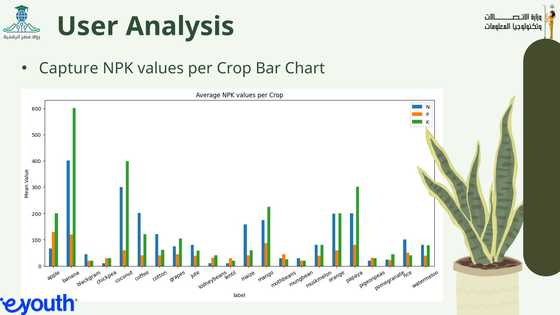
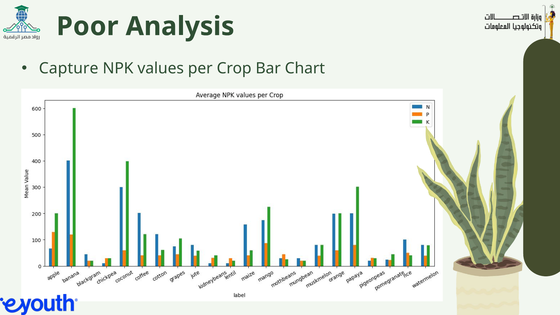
User: User -> Poor (87, 26)
